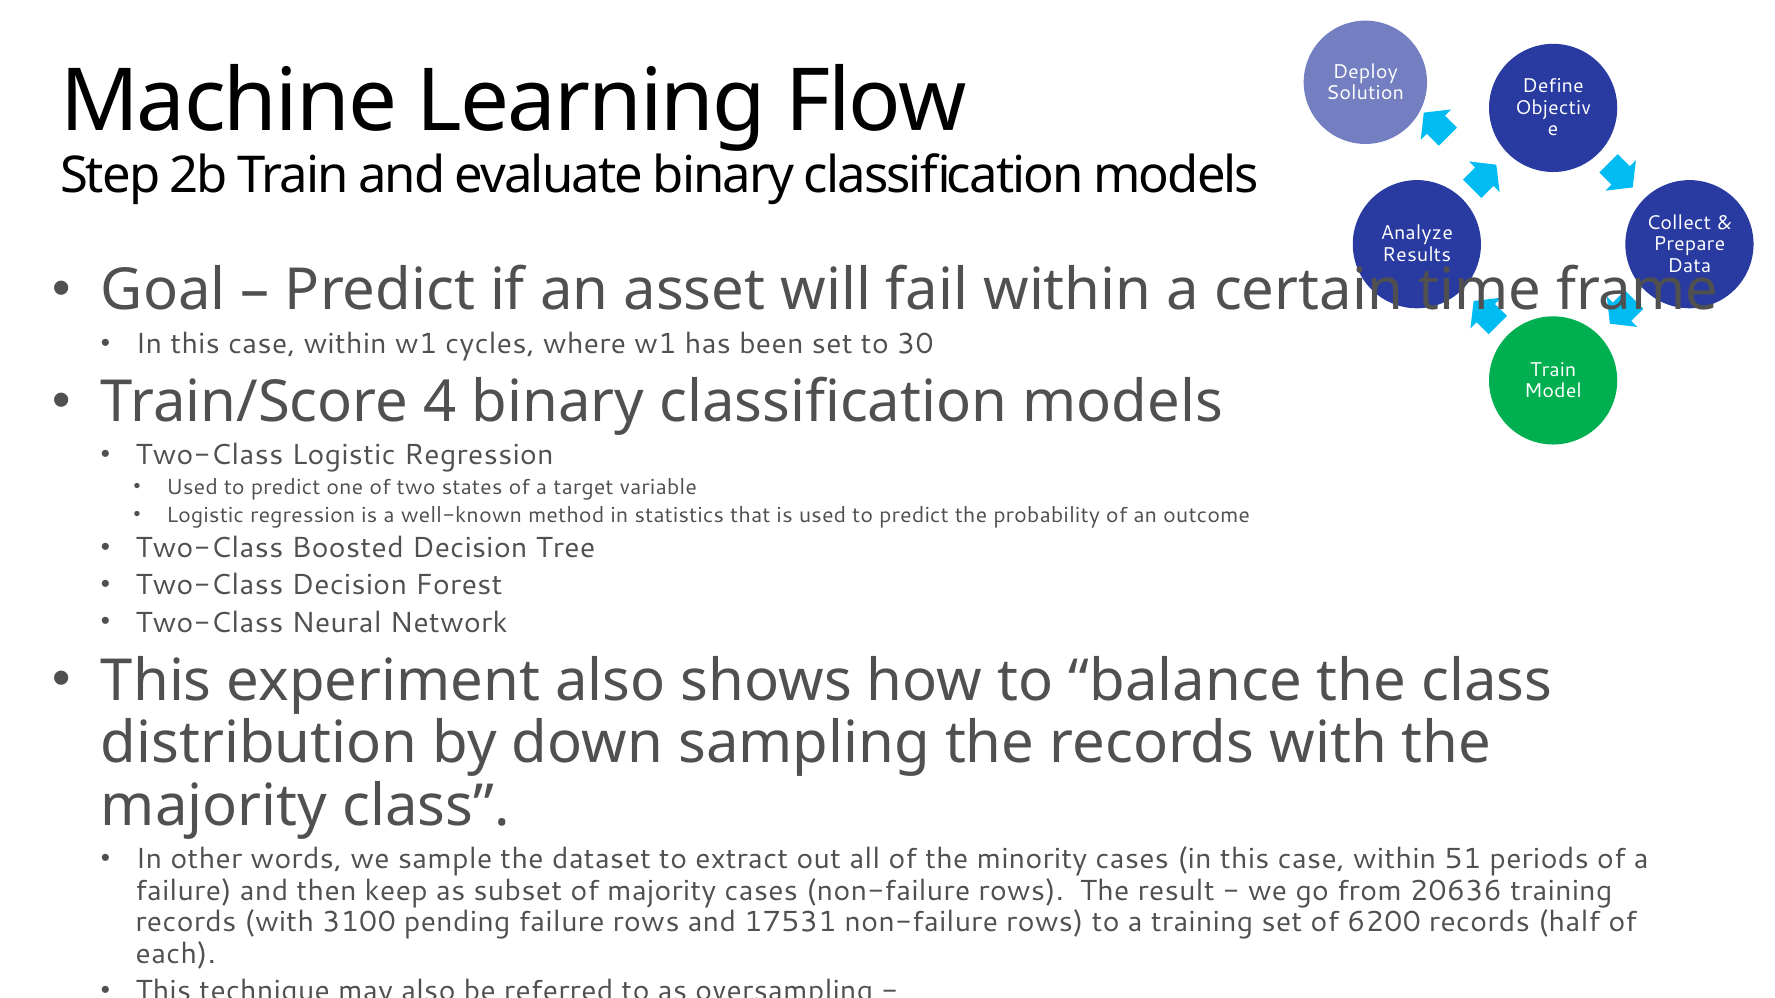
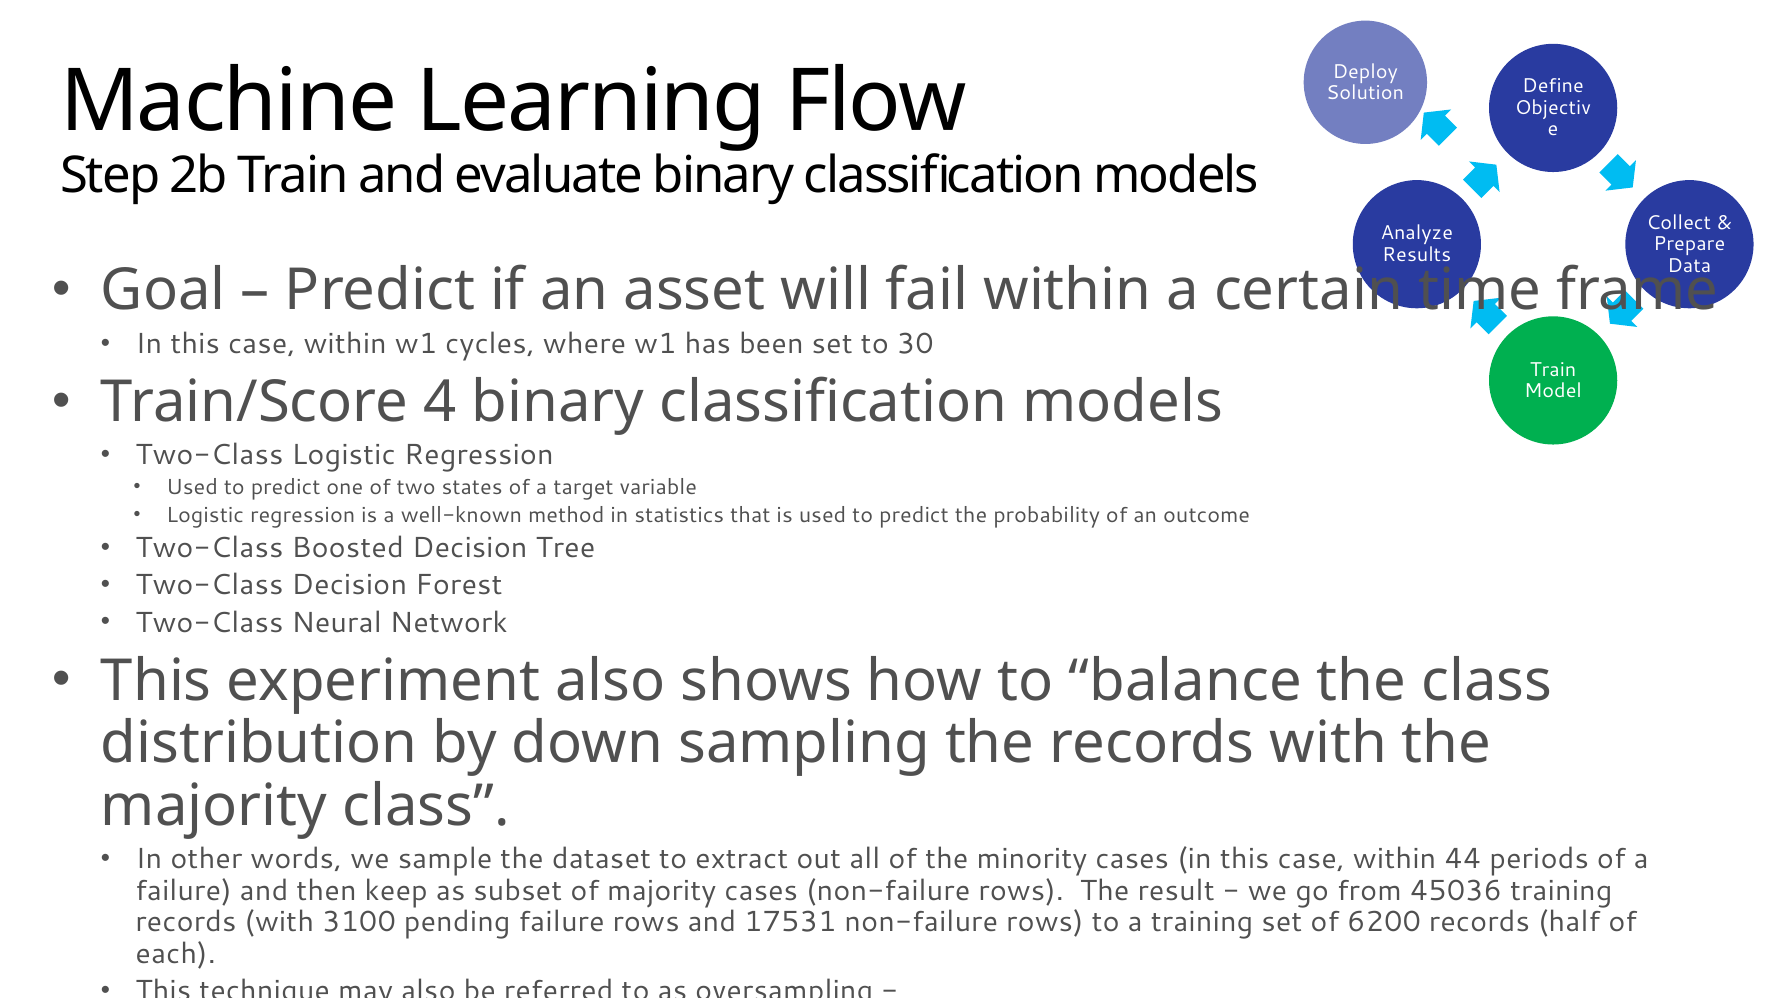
51: 51 -> 44 (1463, 860)
20636: 20636 -> 45036 (1456, 891)
